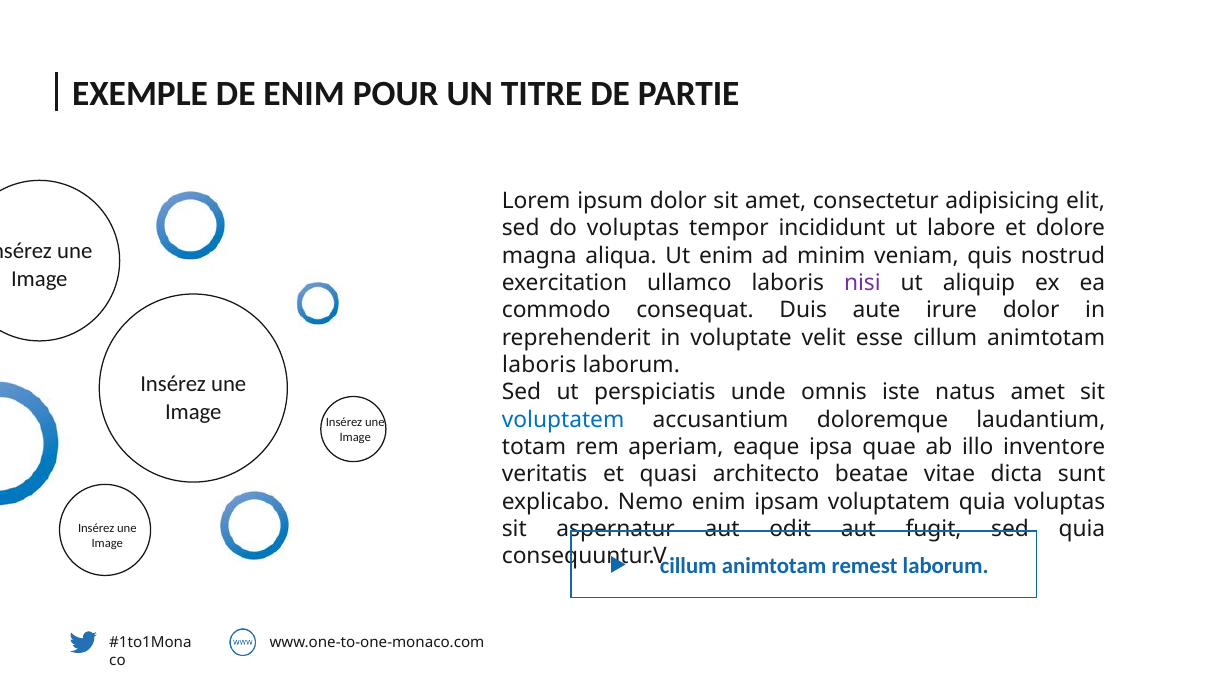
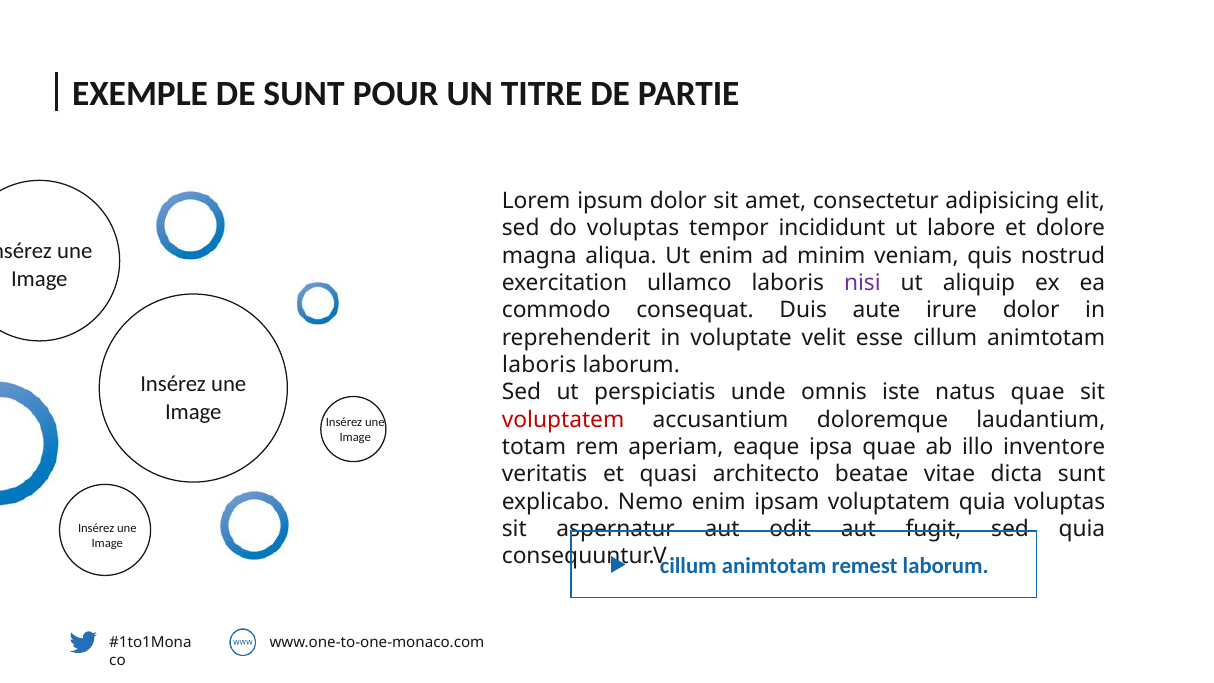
DE ENIM: ENIM -> SUNT (304, 94)
natus amet: amet -> quae (1038, 392)
voluptatem colour: blue -> red (563, 419)
